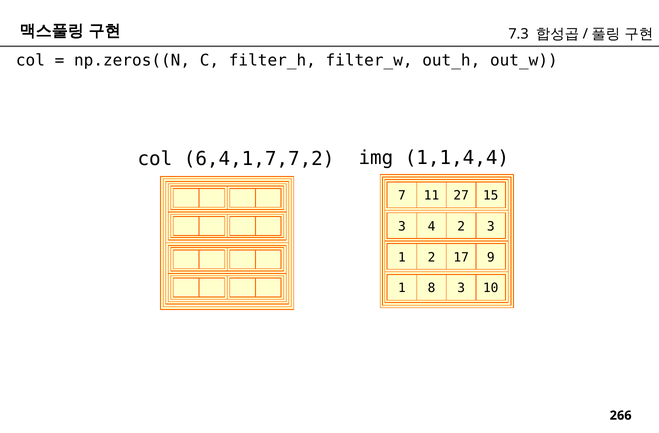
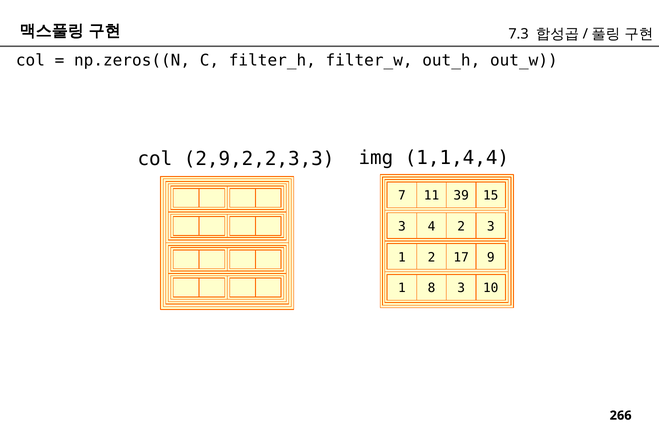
6,4,1,7,7,2: 6,4,1,7,7,2 -> 2,9,2,2,3,3 (259, 159)
27: 27 -> 39 (461, 196)
